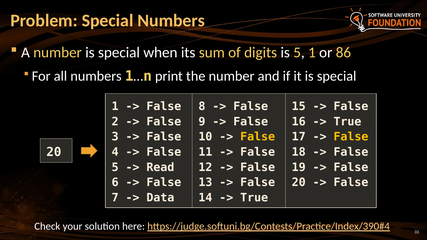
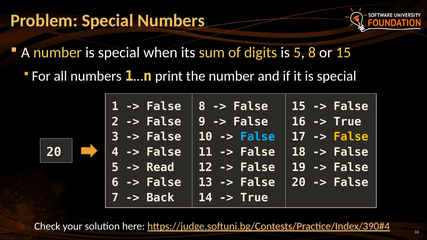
5 1: 1 -> 8 (312, 53)
or 86: 86 -> 15 (343, 53)
False colour: yellow -> light blue (258, 137)
Data: Data -> Back (160, 198)
